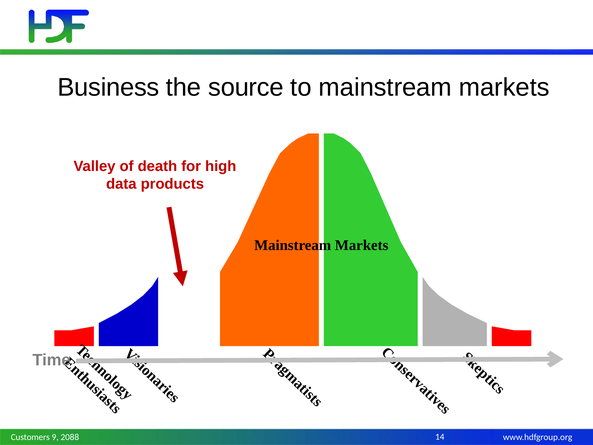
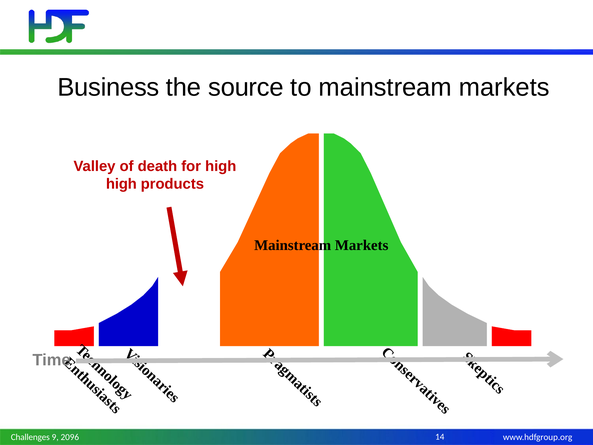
data: data -> high (121, 184)
Customers: Customers -> Challenges (30, 437)
2088: 2088 -> 2096 (70, 437)
